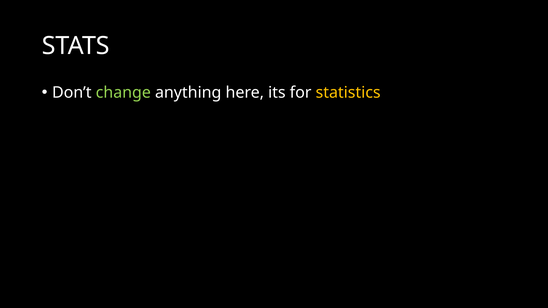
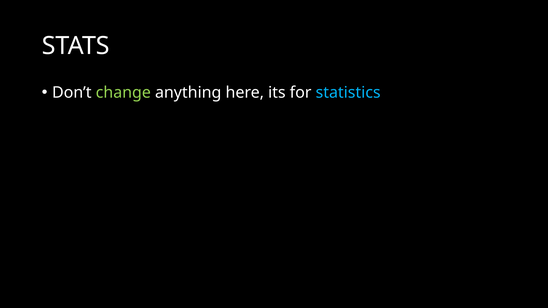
statistics colour: yellow -> light blue (348, 93)
